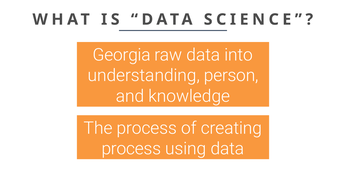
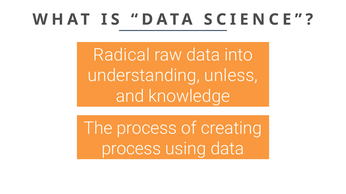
Georgia: Georgia -> Radical (122, 55)
person: person -> unless (231, 76)
